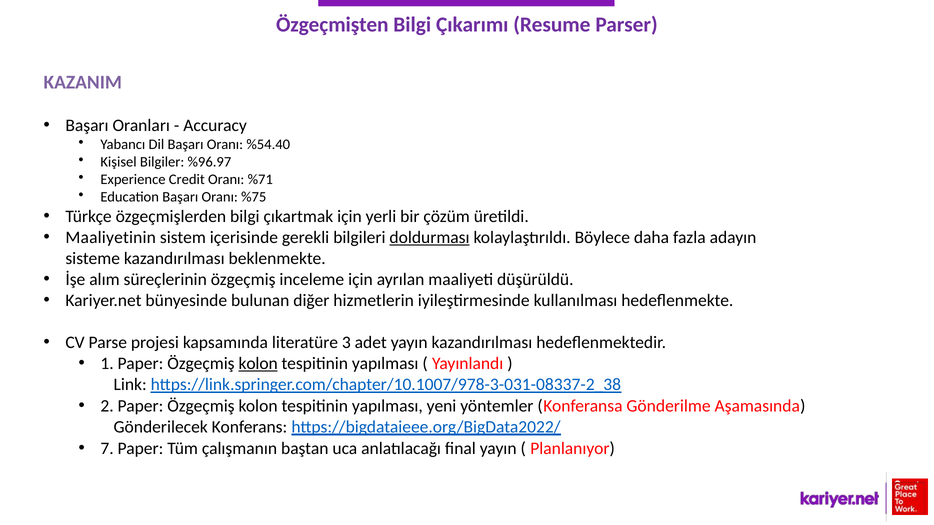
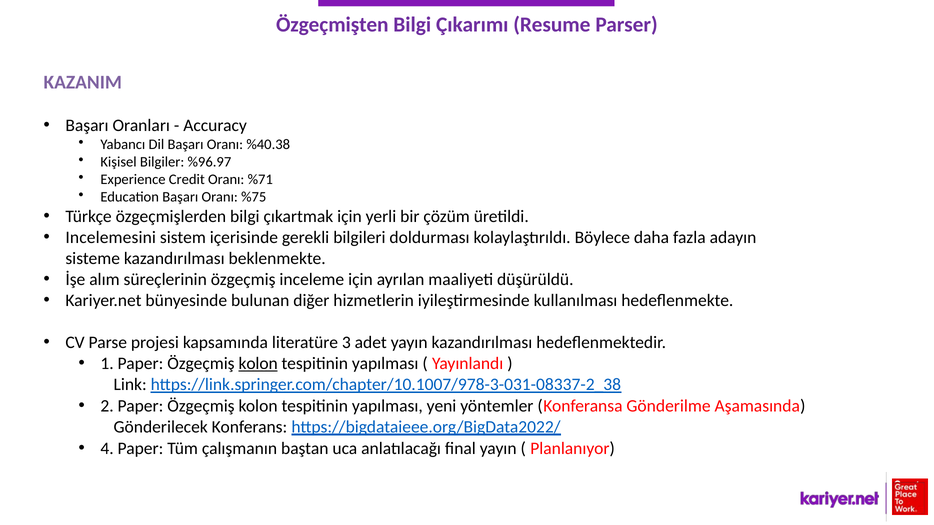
%54.40: %54.40 -> %40.38 (268, 145)
Maaliyetinin: Maaliyetinin -> Incelemesini (111, 238)
doldurması underline: present -> none (430, 238)
7: 7 -> 4 (107, 449)
